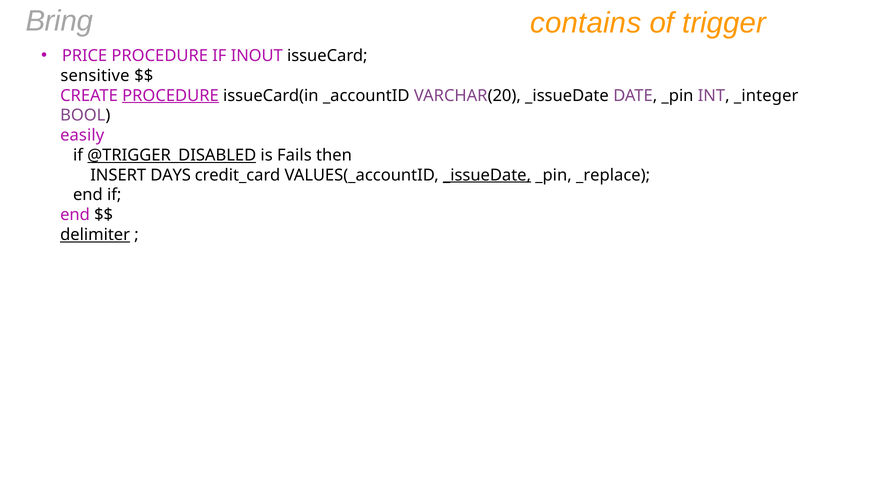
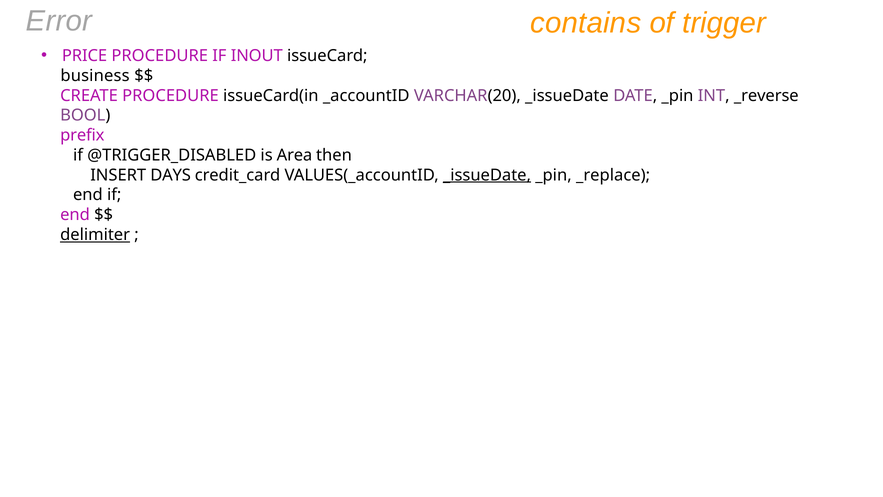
Bring: Bring -> Error (59, 21)
sensitive: sensitive -> business (95, 76)
PROCEDURE underline: present -> none (170, 96)
_integer: _integer -> _reverse (766, 96)
easily: easily -> prefix (82, 135)
@TRIGGER_DISABLED underline: present -> none (172, 155)
Fails: Fails -> Area (295, 155)
